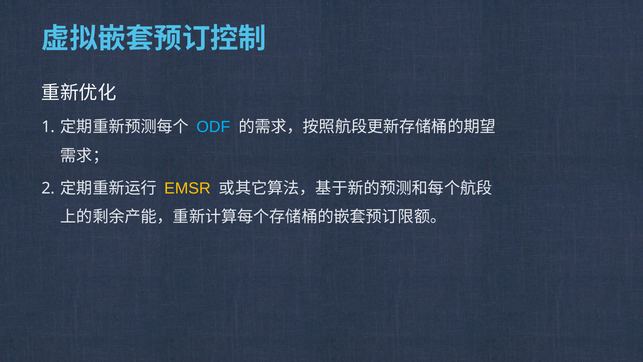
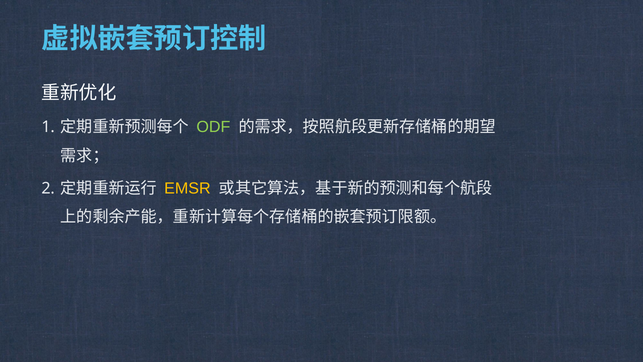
ODF colour: light blue -> light green (213, 127)
